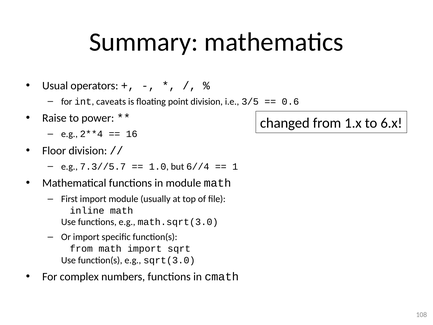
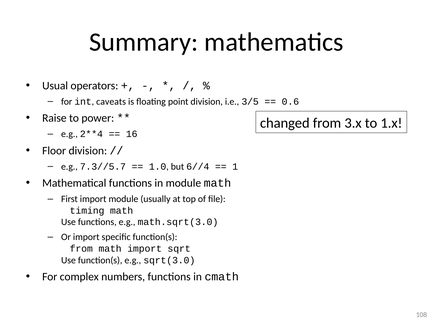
1.x: 1.x -> 3.x (353, 123)
6.x: 6.x -> 1.x (391, 123)
inline: inline -> timing (87, 210)
